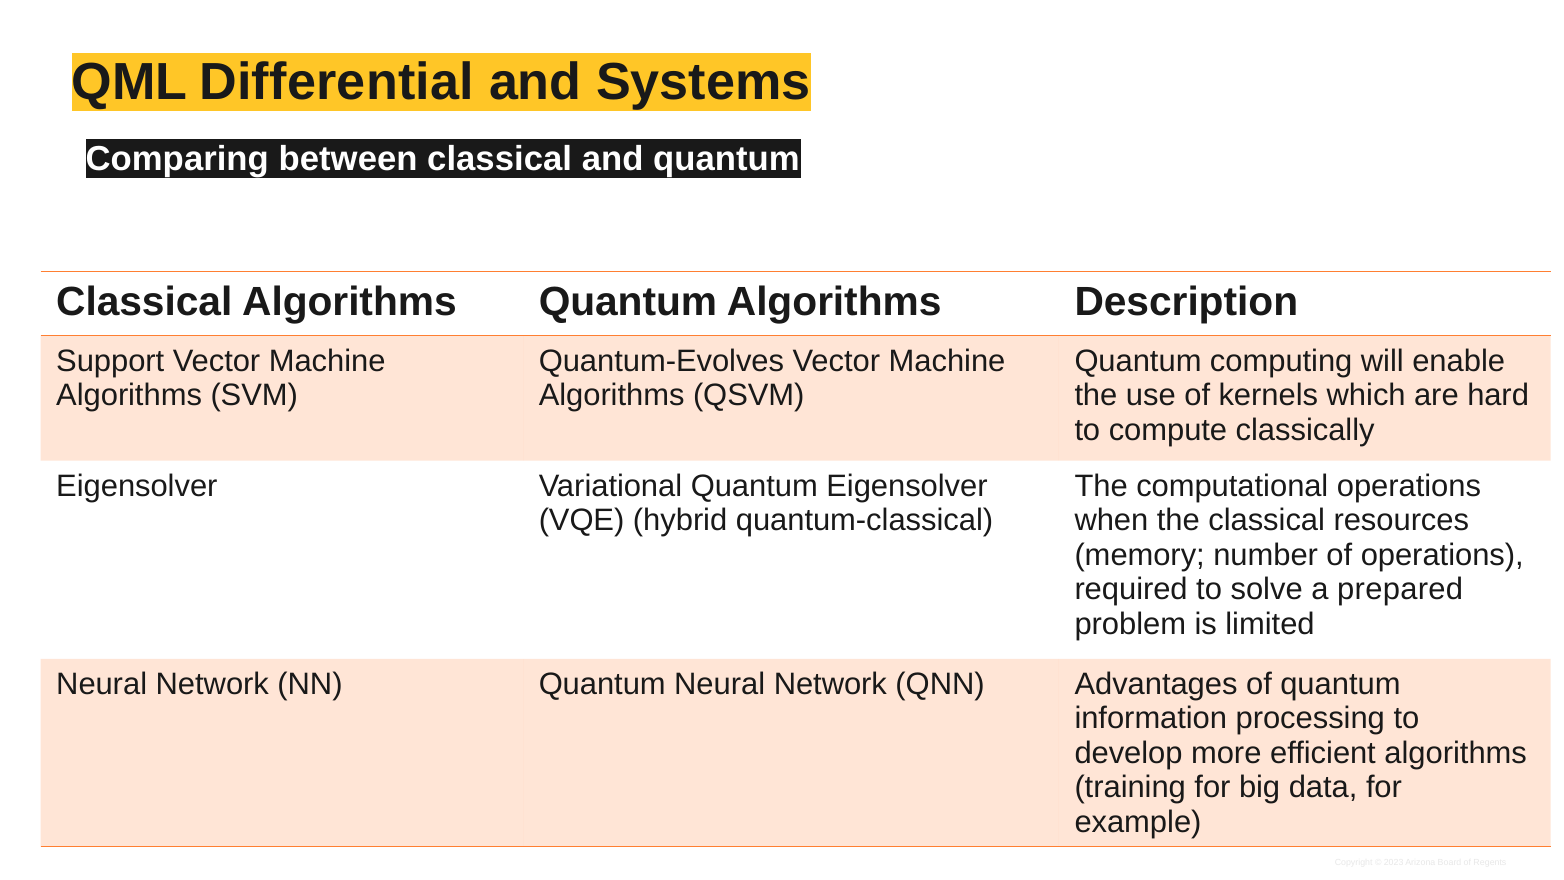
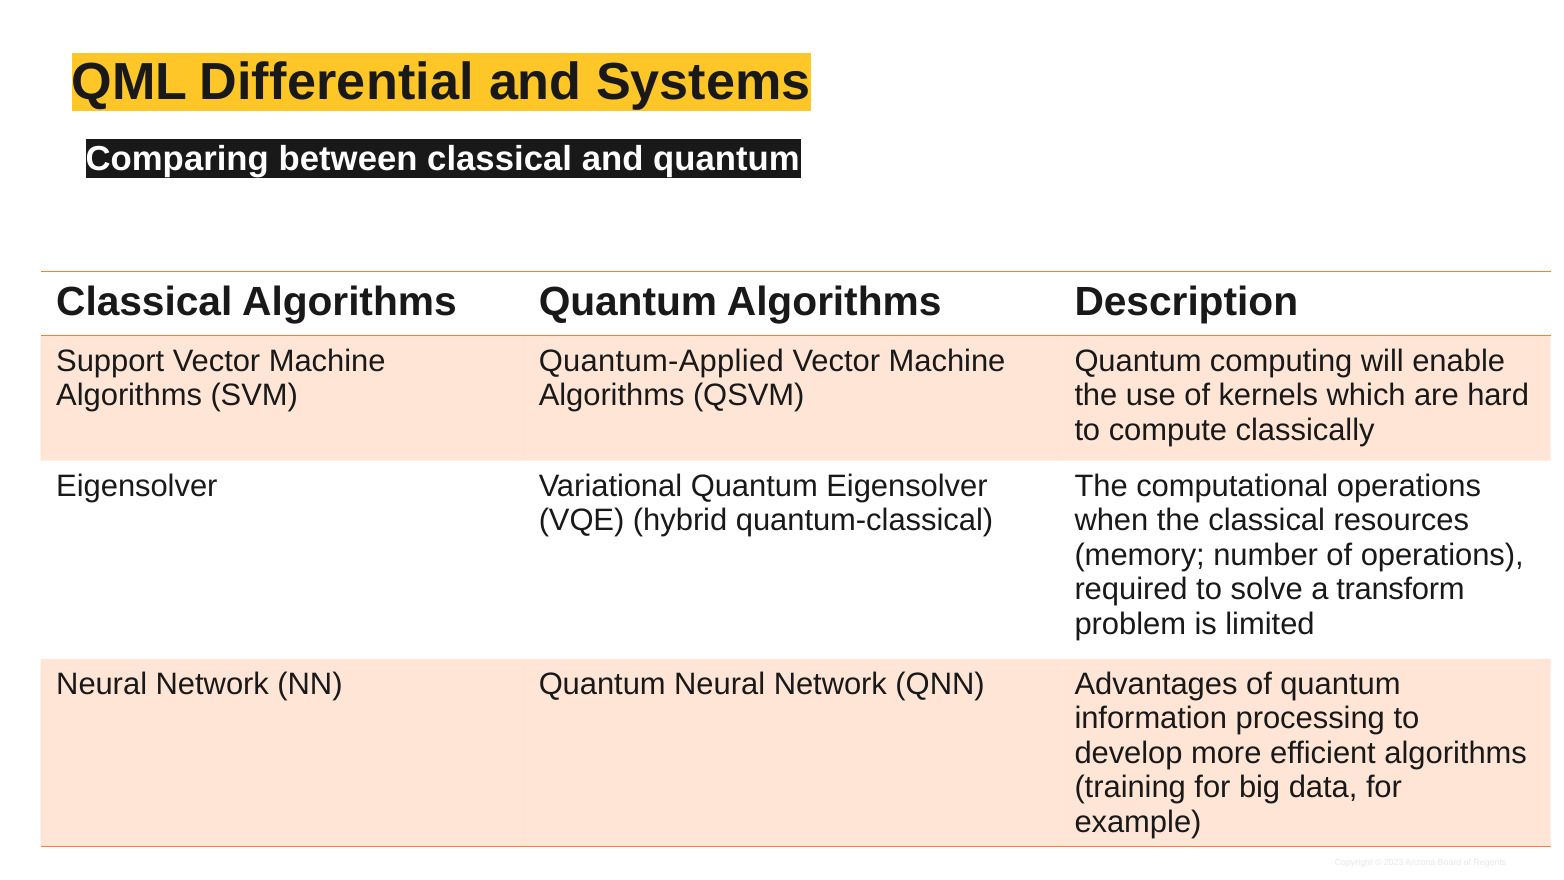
Quantum-Evolves: Quantum-Evolves -> Quantum-Applied (661, 361)
prepared: prepared -> transform (1400, 589)
